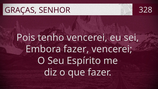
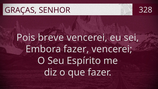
tenho: tenho -> breve (51, 38)
